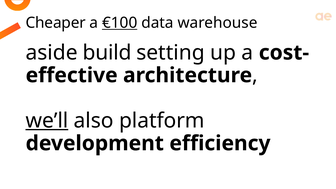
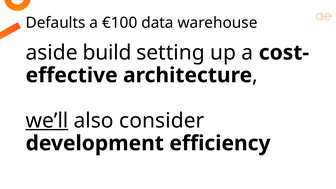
Cheaper: Cheaper -> Defaults (56, 23)
€100 underline: present -> none (120, 23)
platform: platform -> consider (162, 121)
